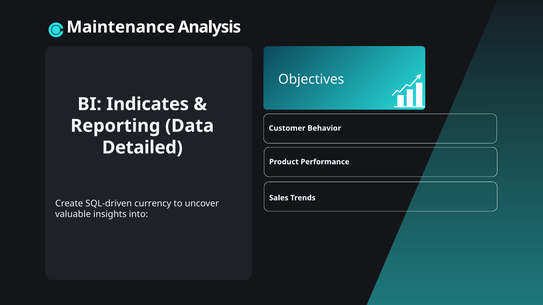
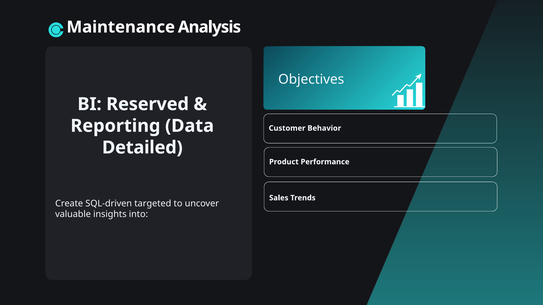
Indicates: Indicates -> Reserved (148, 104)
currency: currency -> targeted (153, 204)
